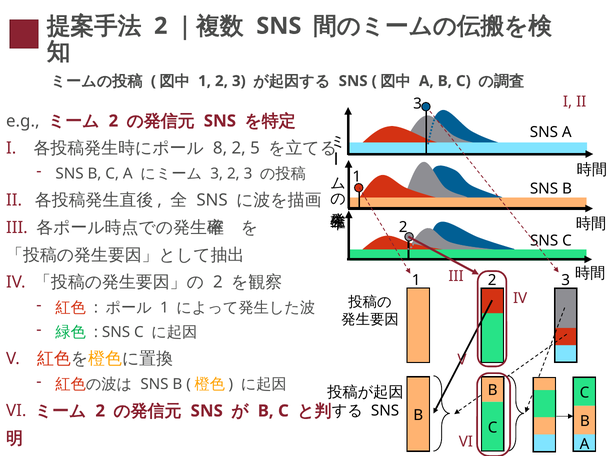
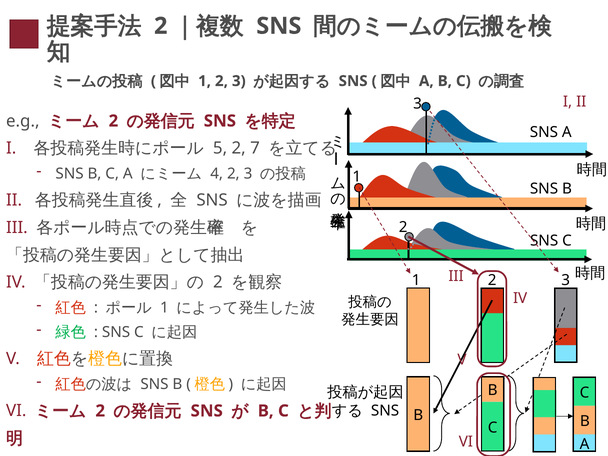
8: 8 -> 5 (220, 148)
5: 5 -> 7 (255, 148)
3: 3 -> 4 (217, 174)
